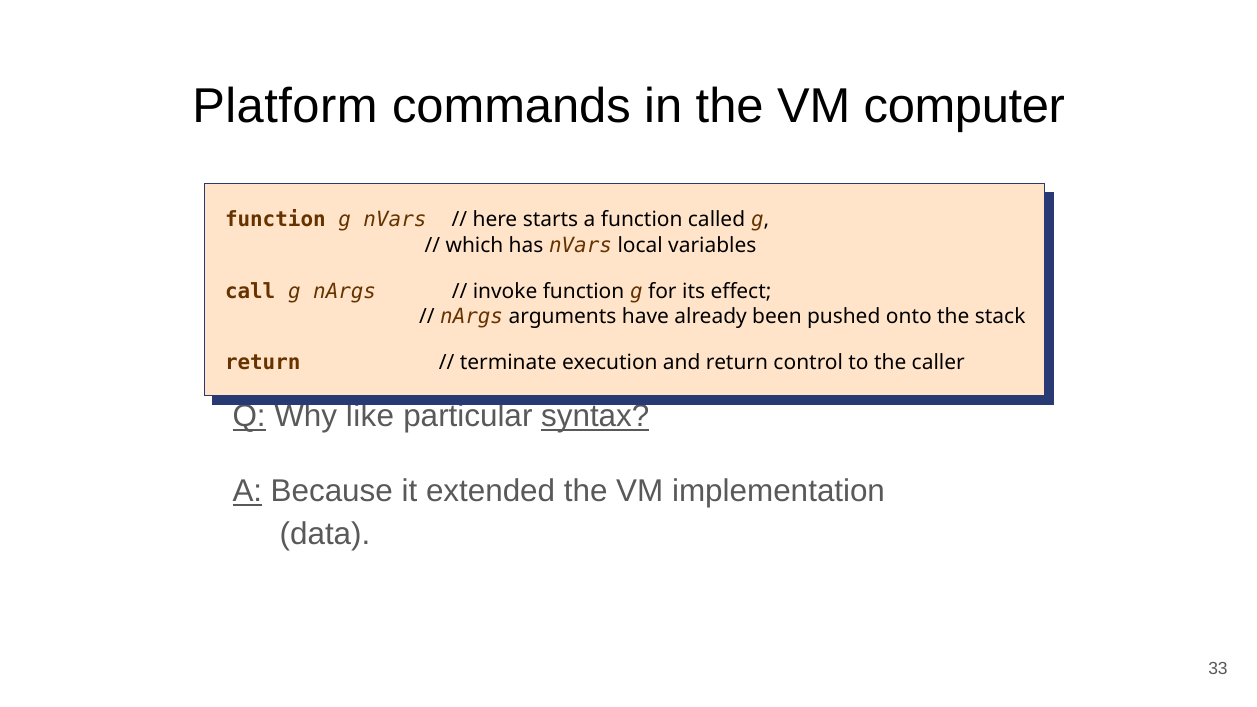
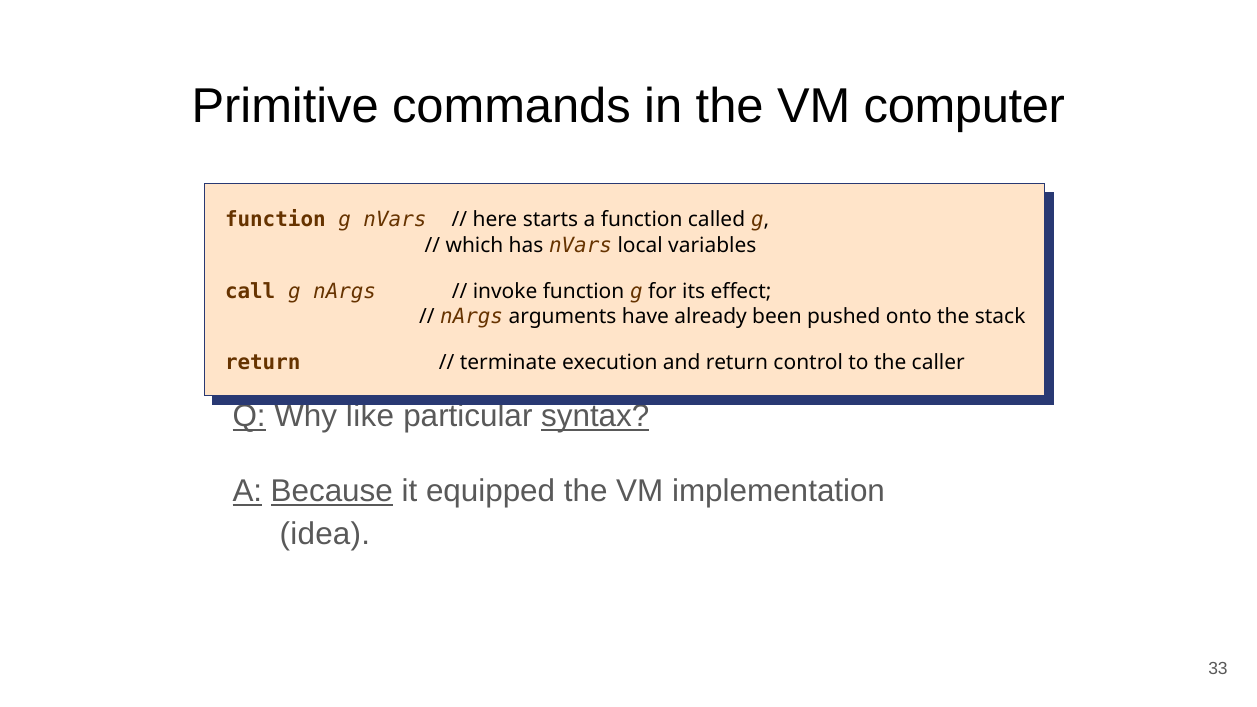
Platform: Platform -> Primitive (285, 106)
Because underline: none -> present (332, 491)
extended: extended -> equipped (491, 491)
data: data -> idea (325, 534)
